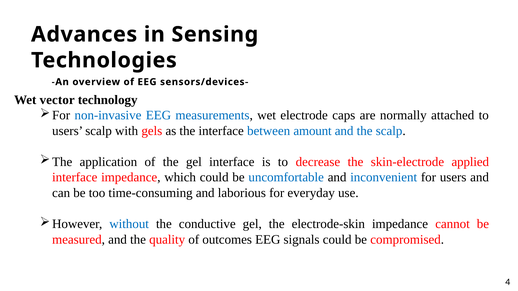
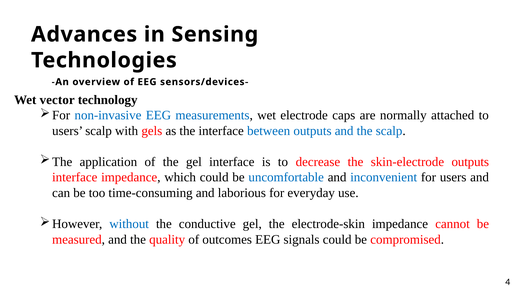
between amount: amount -> outputs (312, 131)
skin-electrode applied: applied -> outputs (470, 162)
